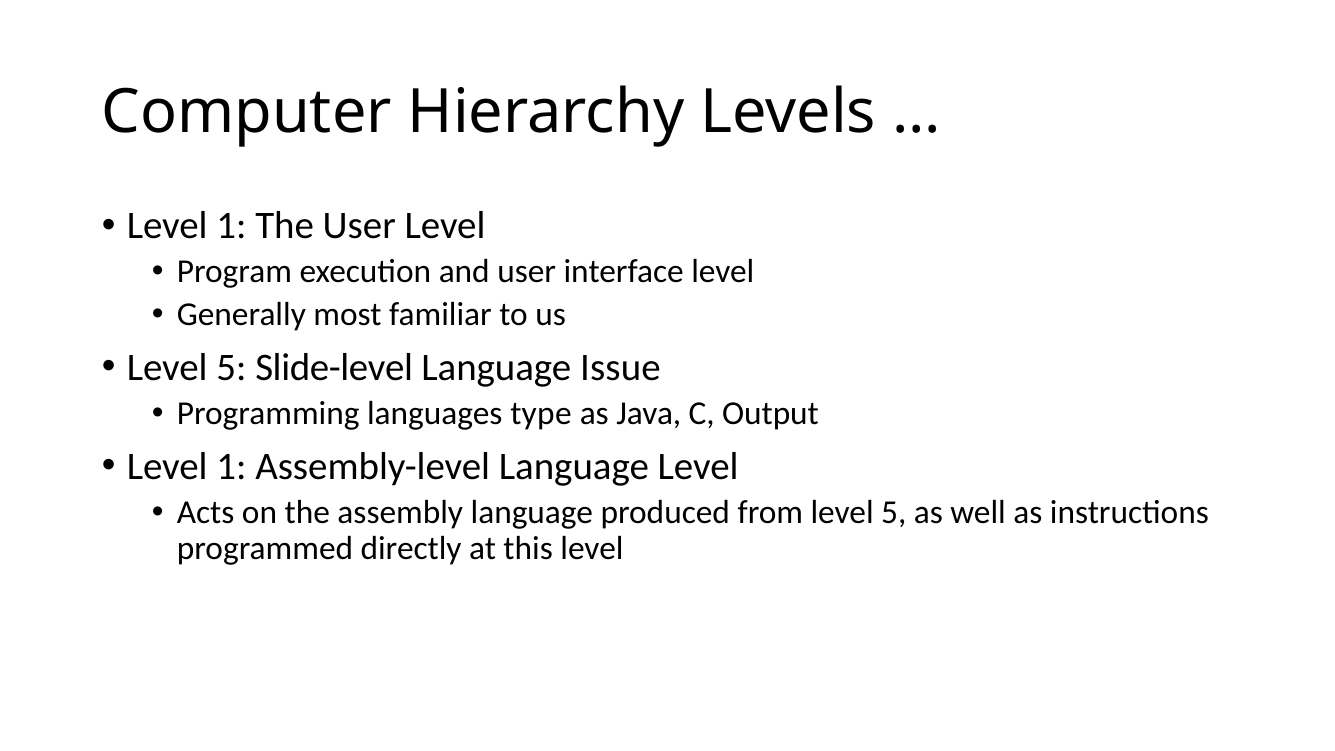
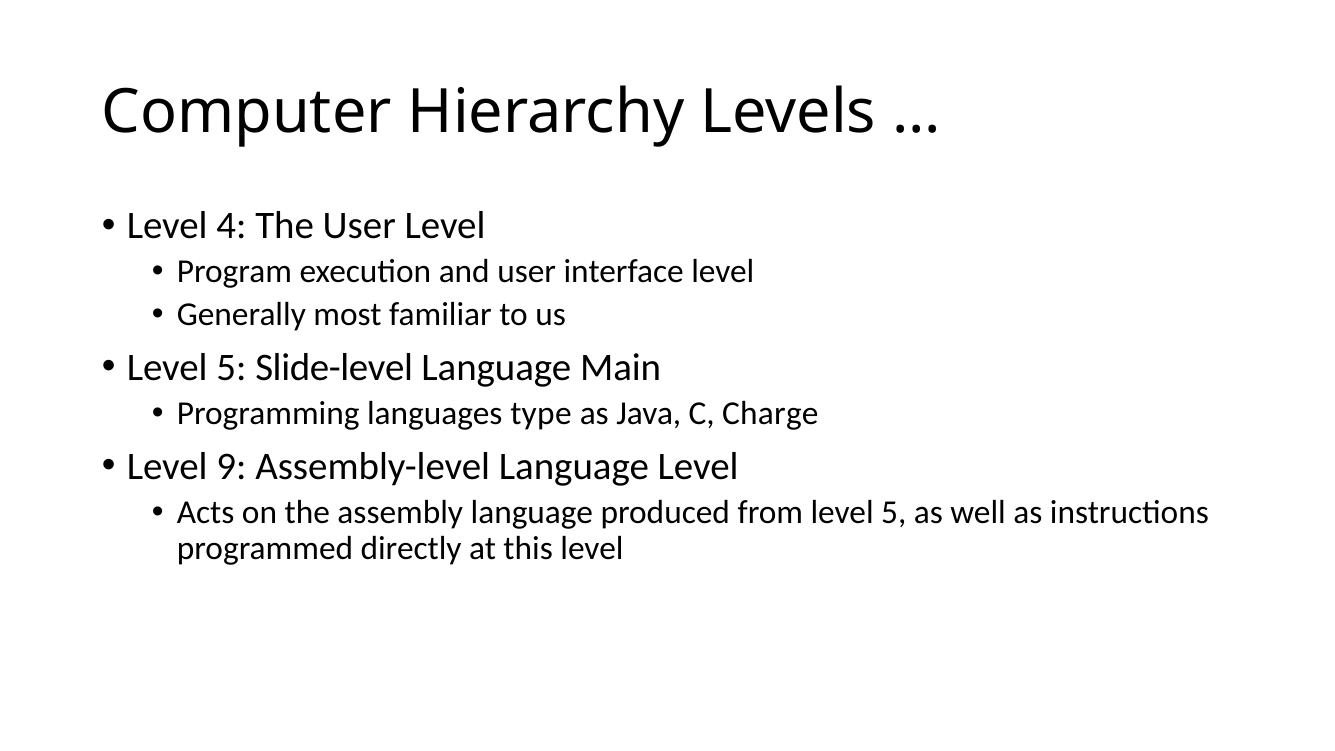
1: 1 -> 4 (231, 226)
Issue: Issue -> Main (621, 368)
Output: Output -> Charge (770, 414)
1: 1 -> 9 (231, 467)
